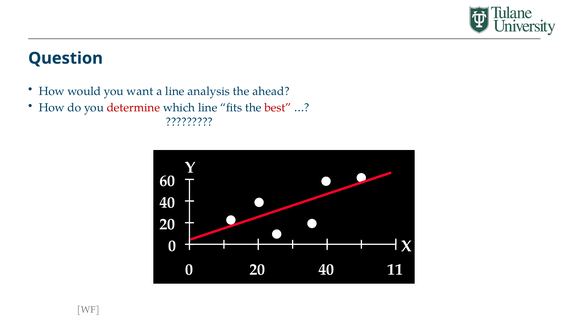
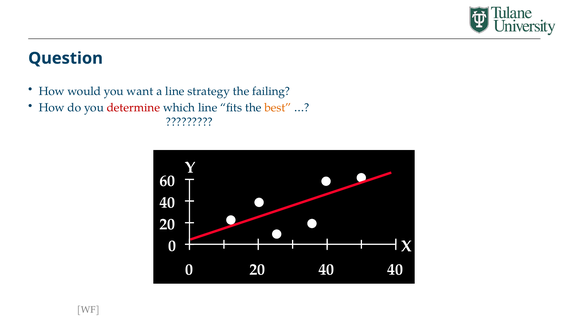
analysis: analysis -> strategy (209, 91)
ahead: ahead -> failing (271, 91)
best colour: red -> orange (278, 108)
40 11: 11 -> 40 (395, 270)
